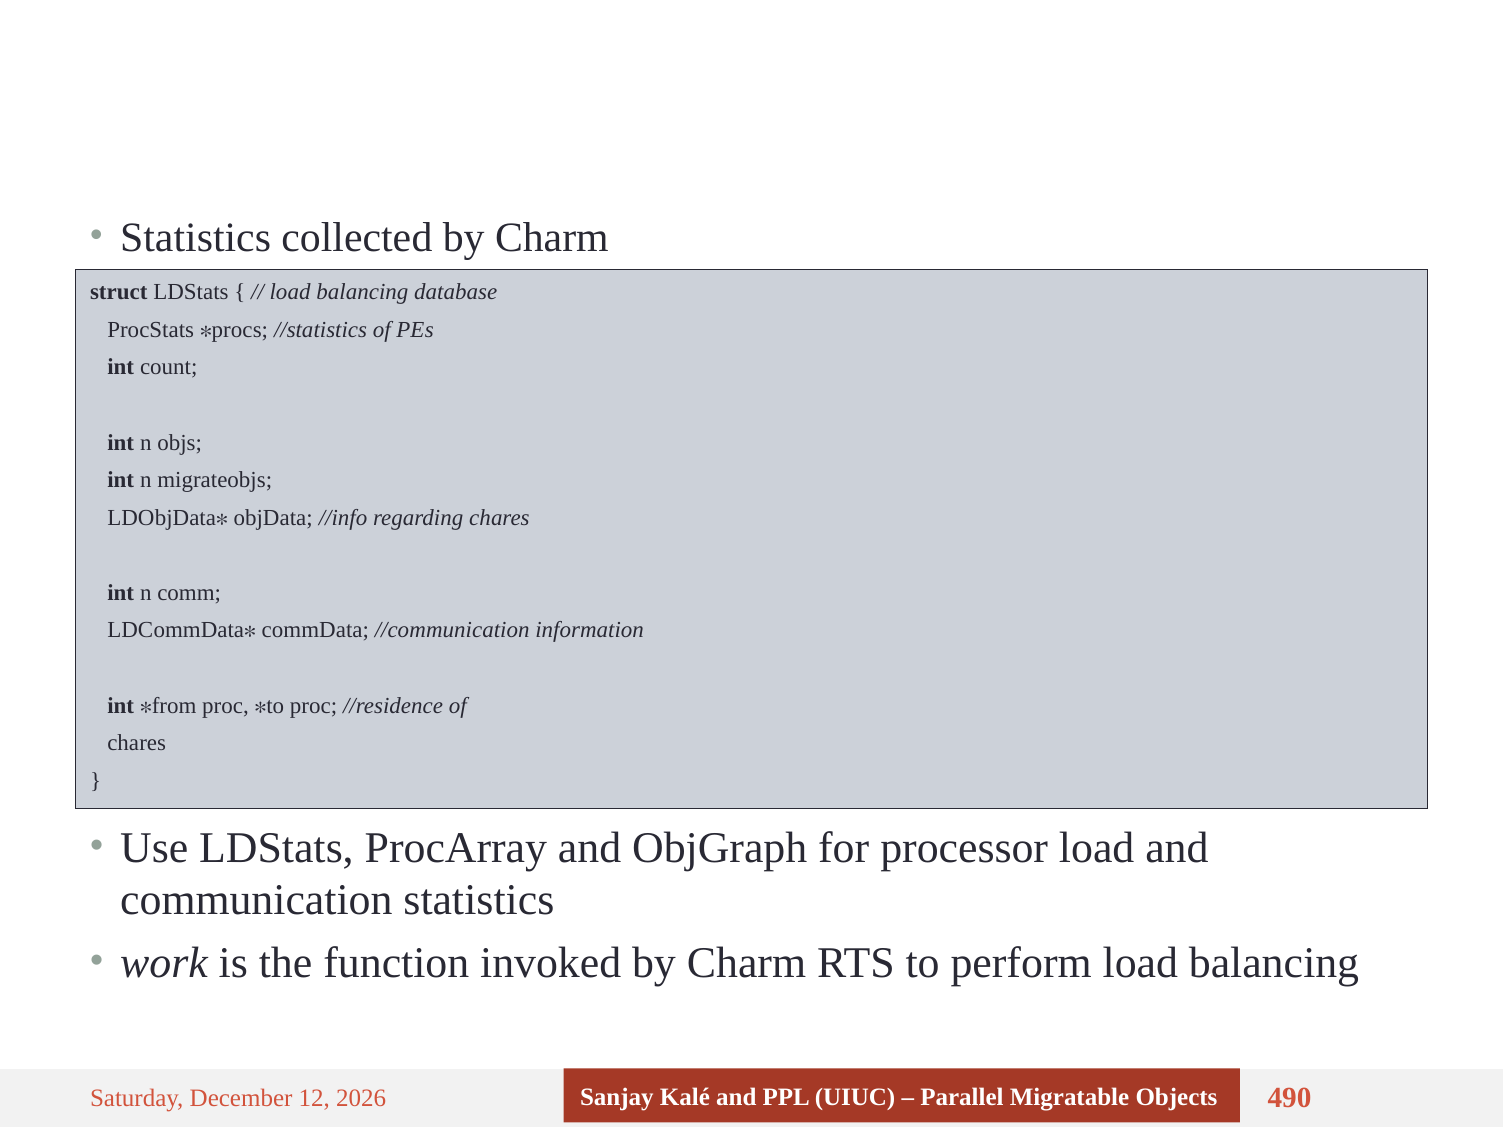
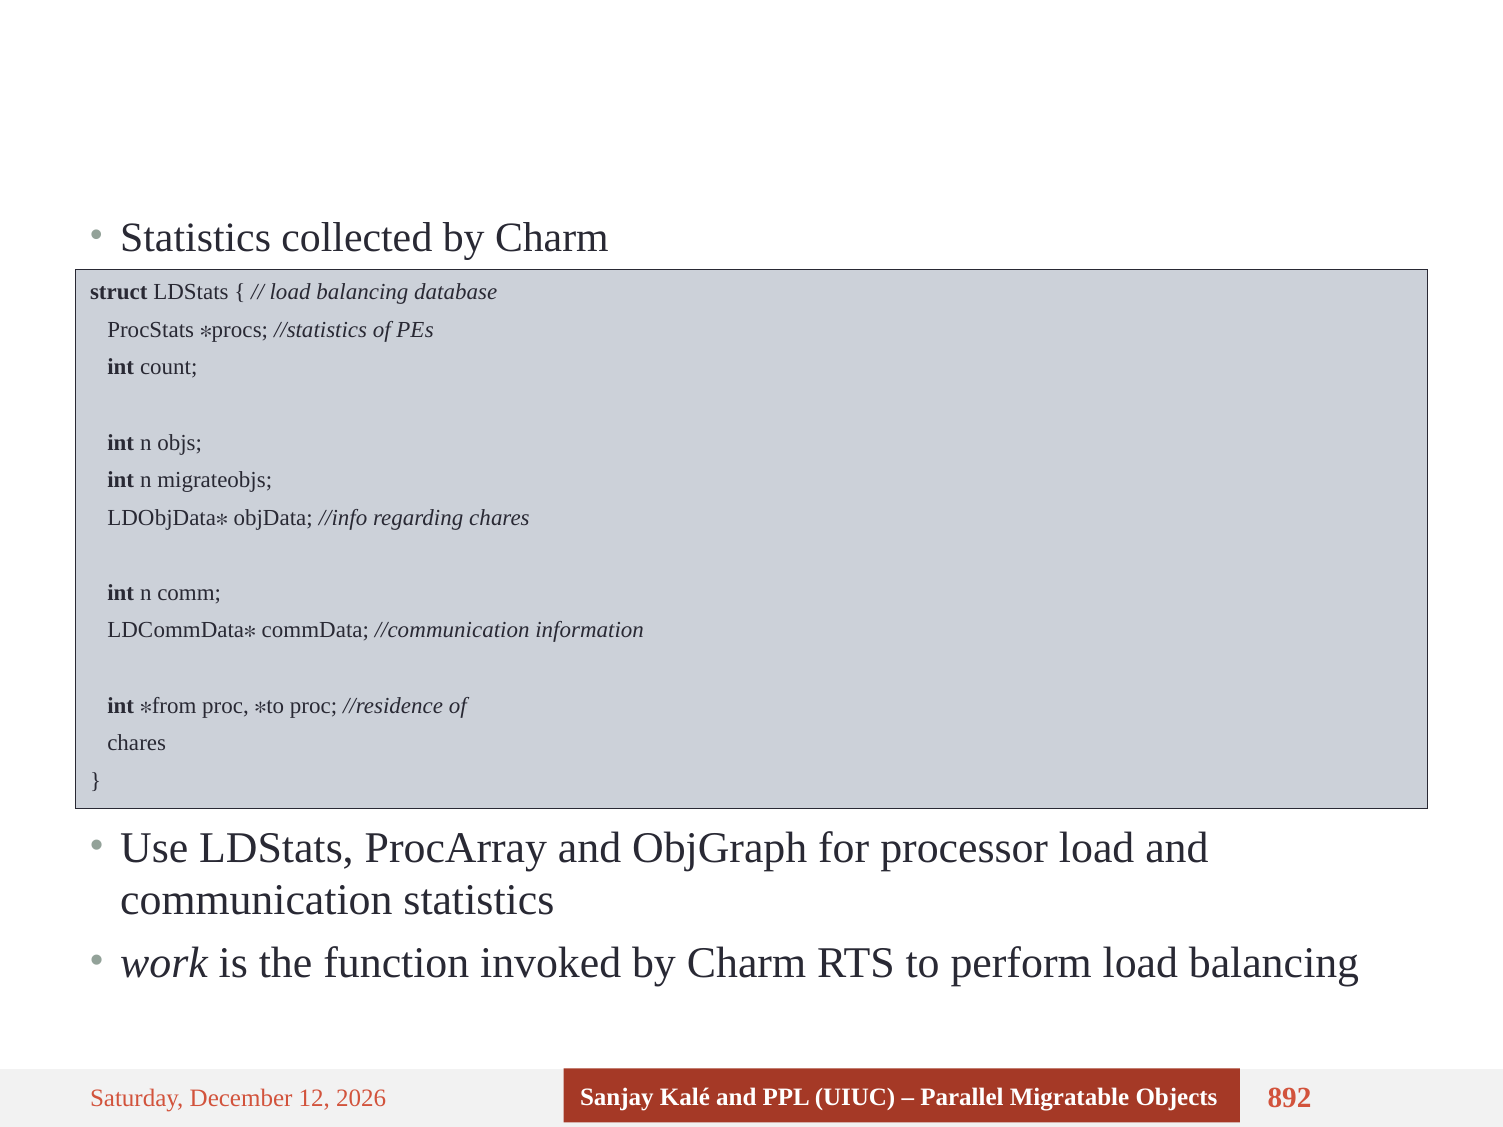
490: 490 -> 892 (1289, 1098)
